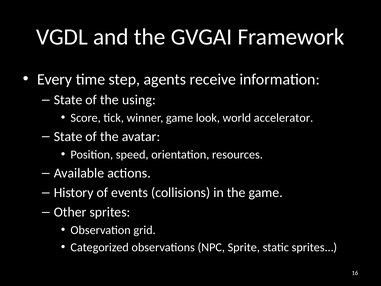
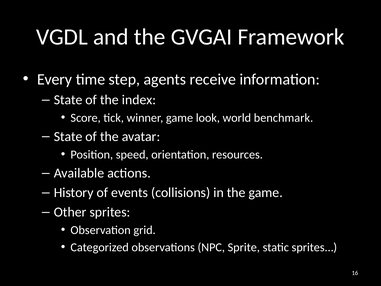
using: using -> index (139, 100)
accelerator: accelerator -> benchmark (284, 118)
